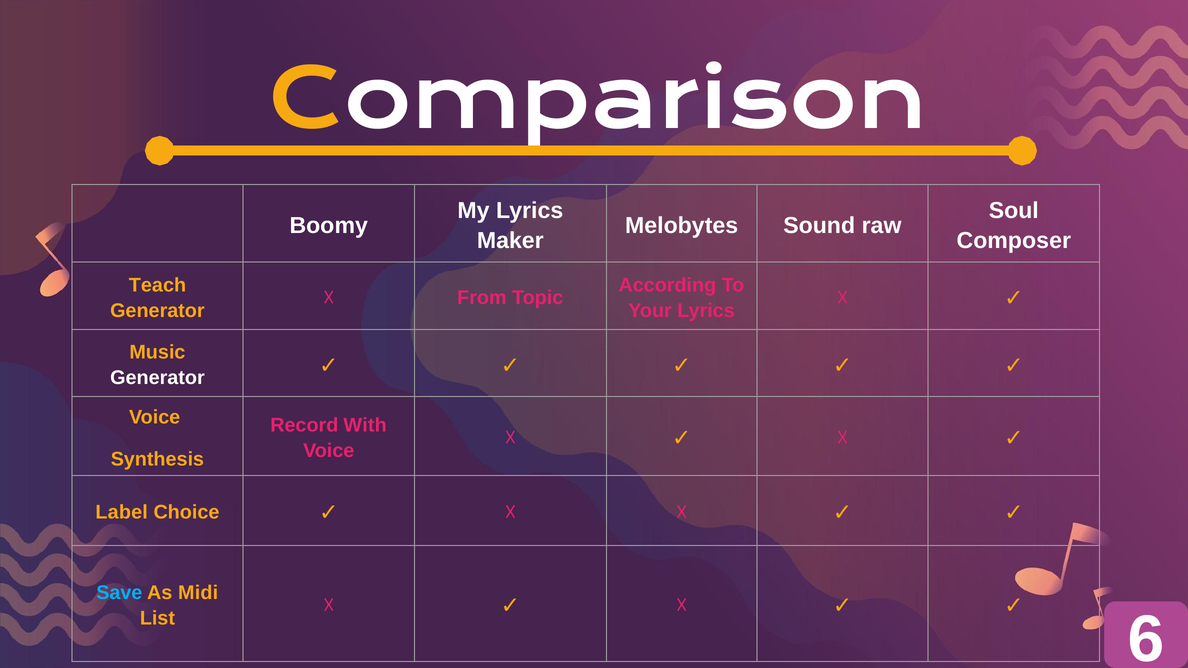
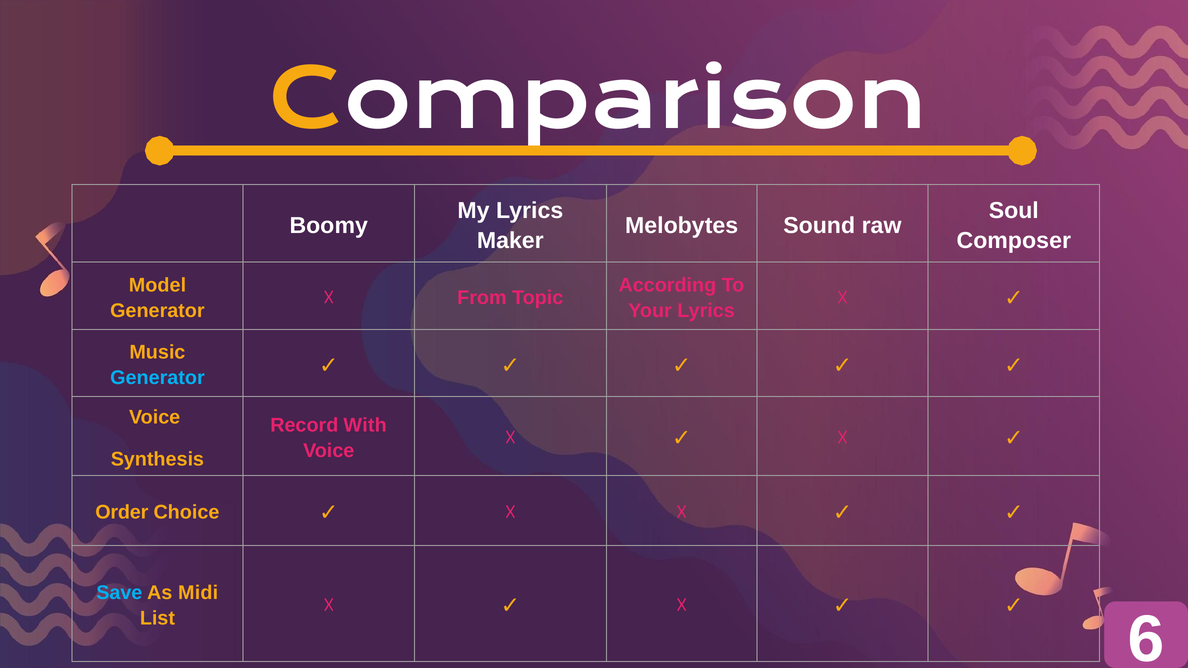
Teach: Teach -> Model (157, 285)
Generator colour: white -> light blue (157, 378)
Label: Label -> Order (122, 513)
